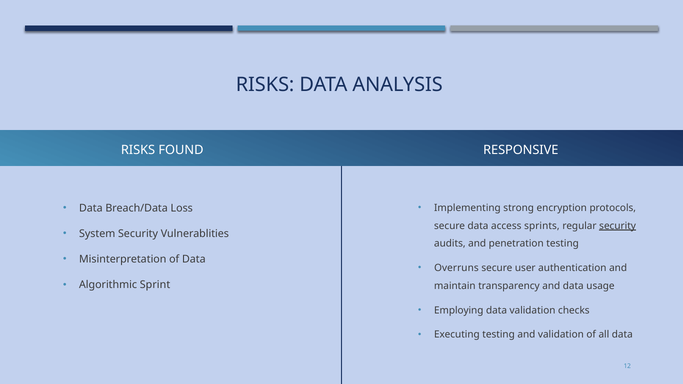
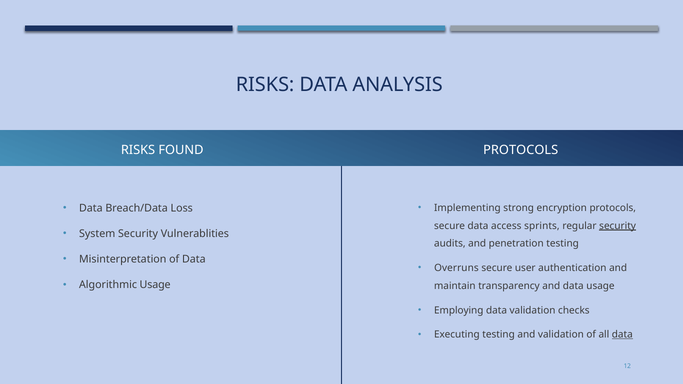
FOUND RESPONSIVE: RESPONSIVE -> PROTOCOLS (521, 150)
Algorithmic Sprint: Sprint -> Usage (155, 285)
data underline: none -> present (622, 335)
